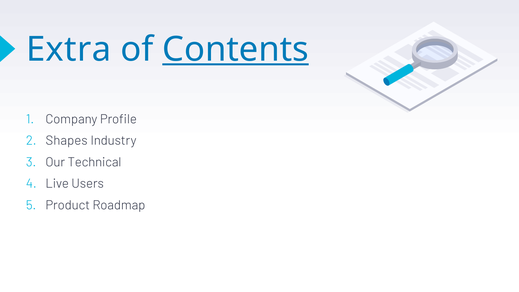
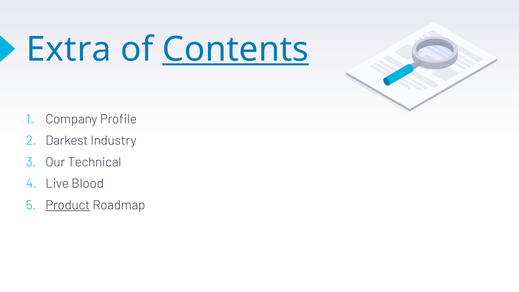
Shapes: Shapes -> Darkest (67, 141)
Users: Users -> Blood (88, 184)
Product underline: none -> present (68, 205)
